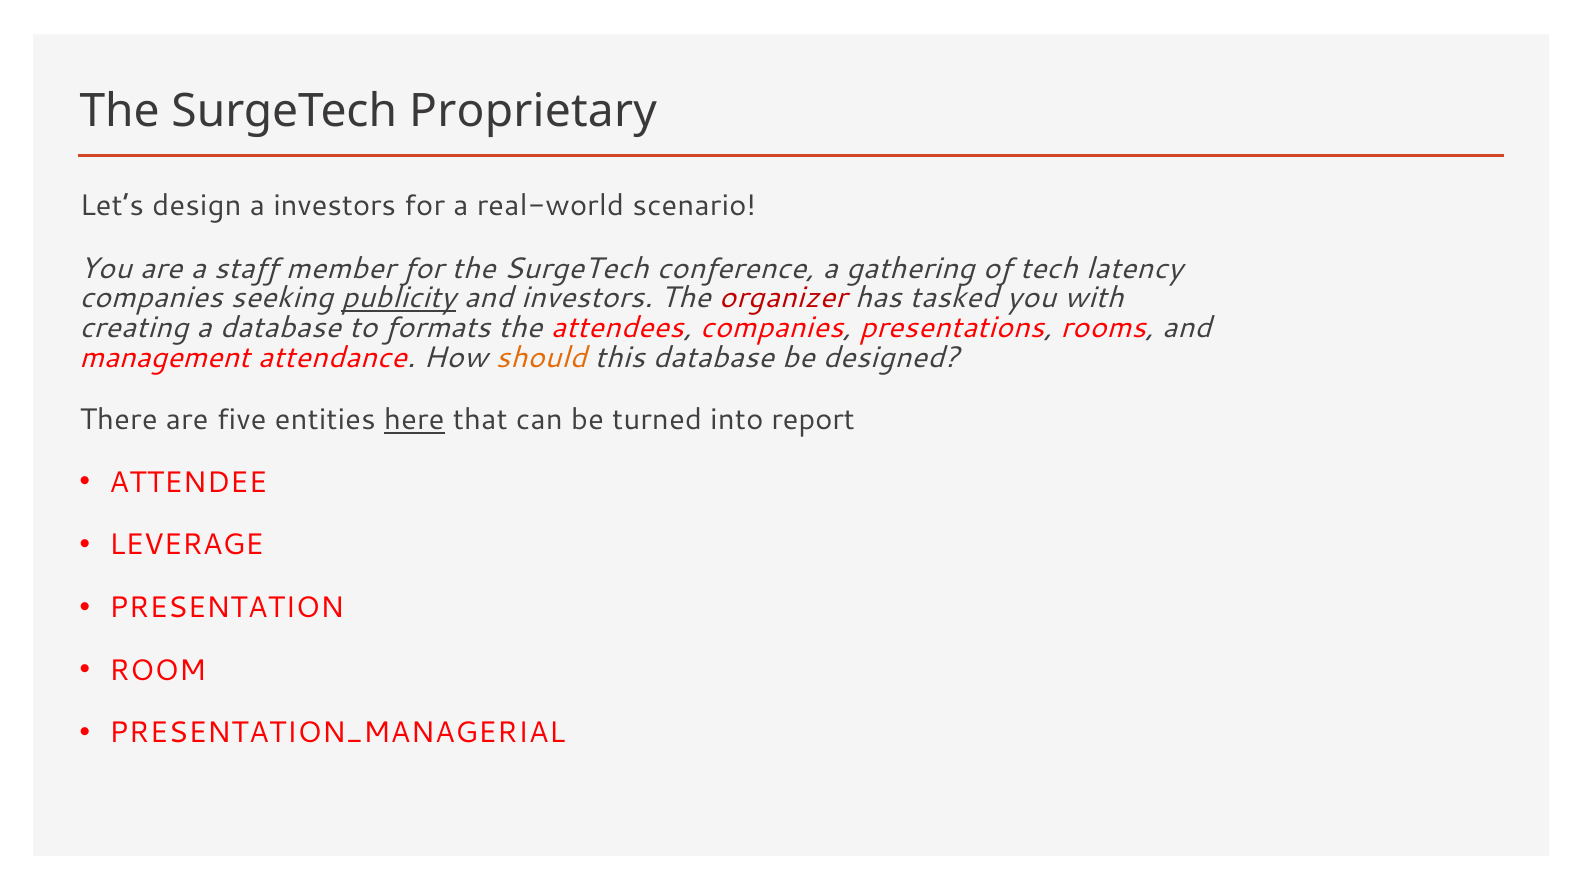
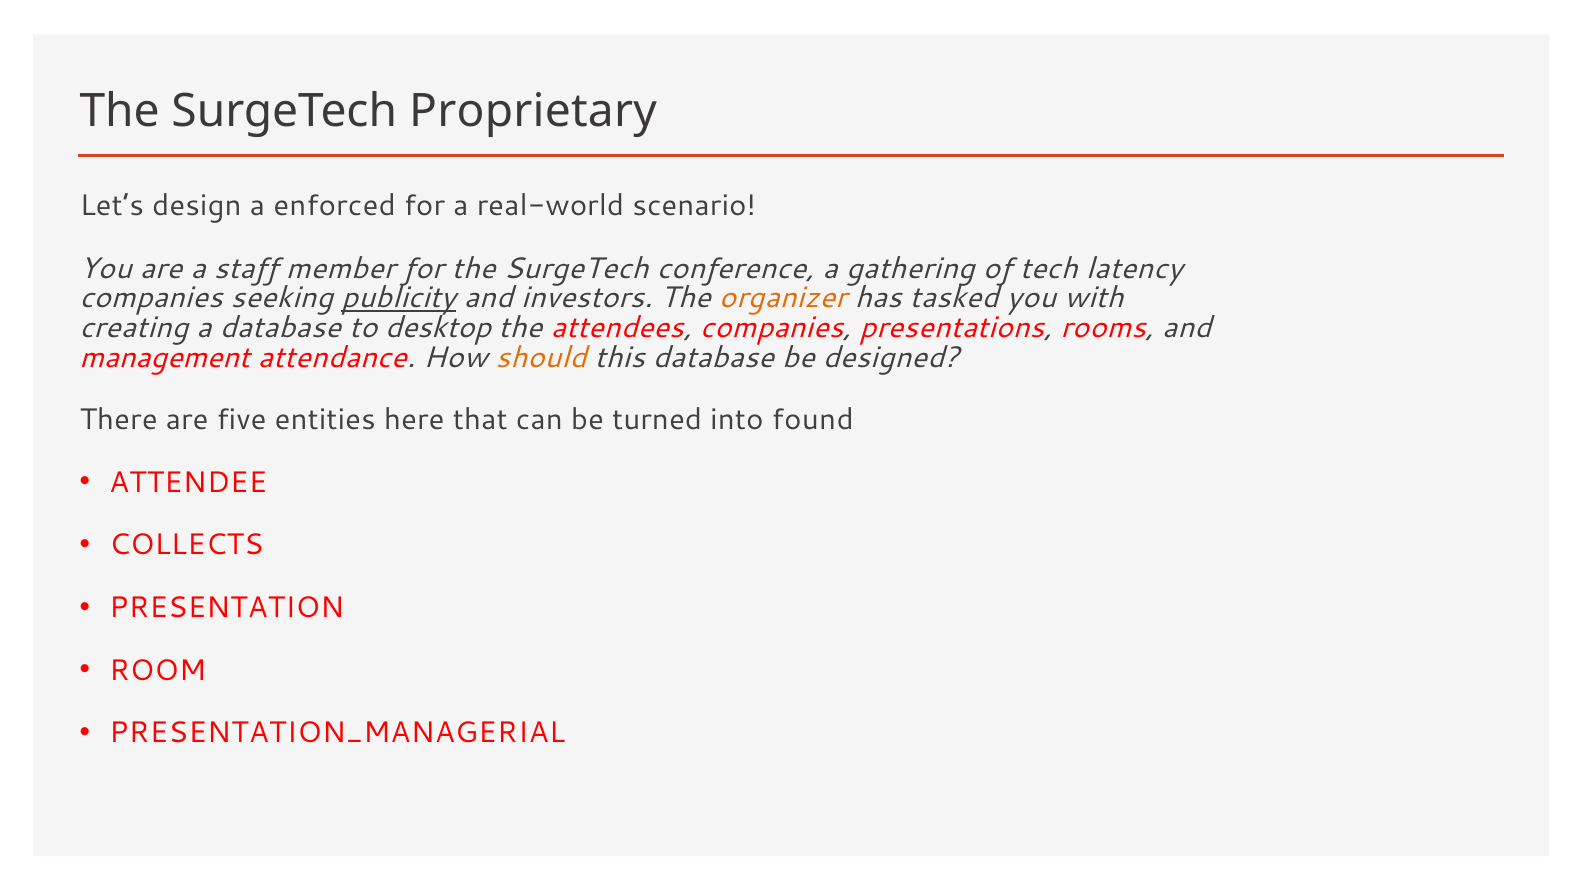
a investors: investors -> enforced (335, 206)
organizer colour: red -> orange (783, 298)
formats: formats -> desktop (438, 328)
here underline: present -> none (414, 420)
report: report -> found (813, 420)
LEVERAGE: LEVERAGE -> COLLECTS (186, 545)
